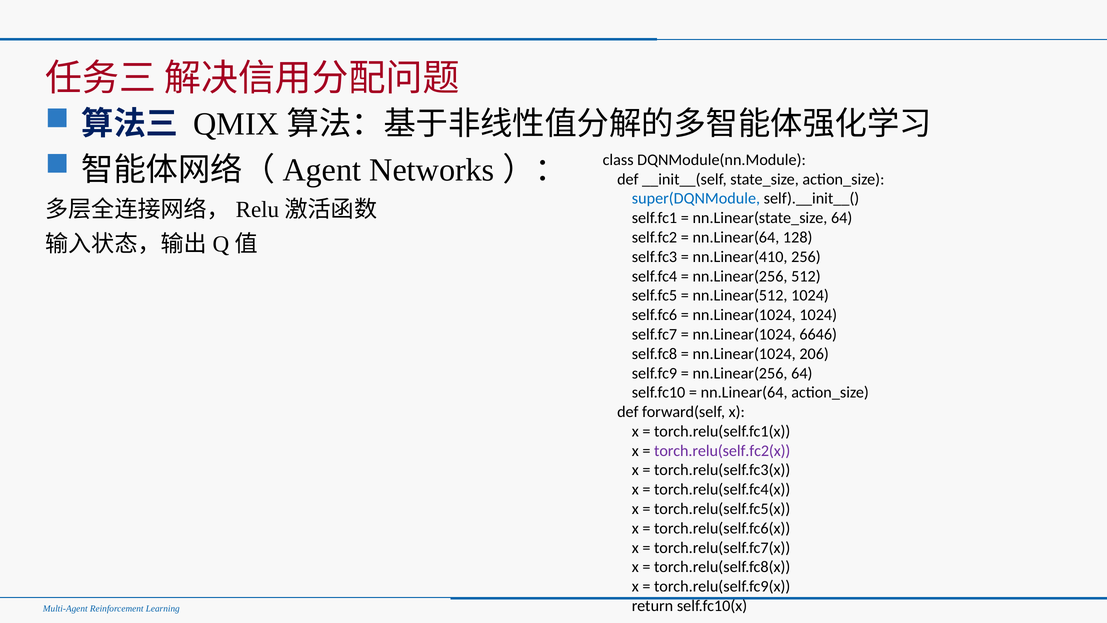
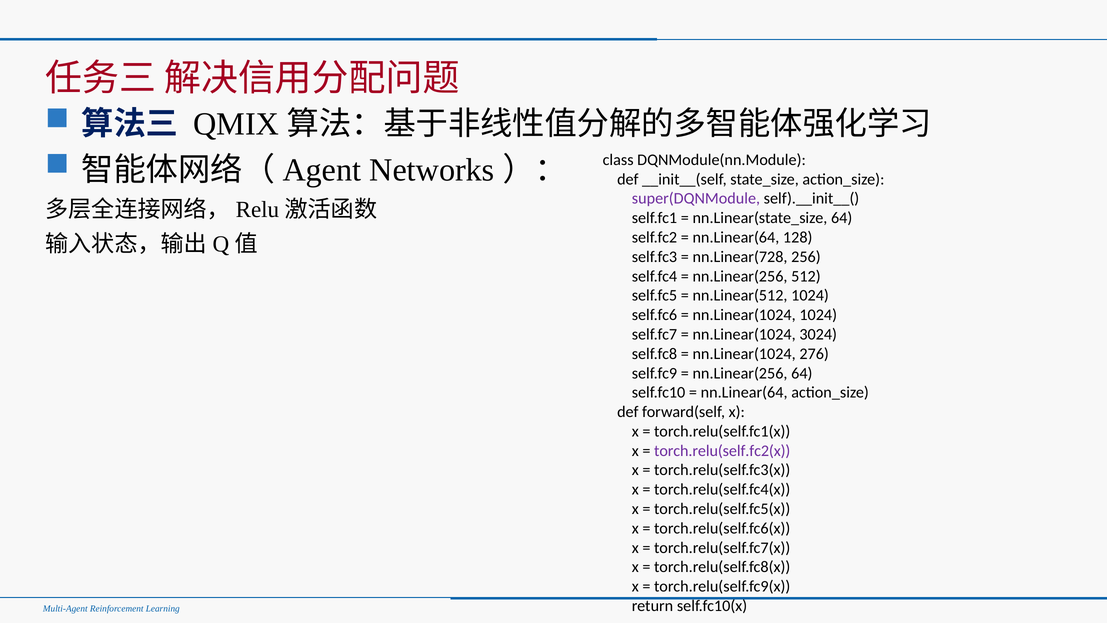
super(DQNModule colour: blue -> purple (696, 199)
nn.Linear(410: nn.Linear(410 -> nn.Linear(728 (740, 257)
6646: 6646 -> 3024 (818, 334)
206: 206 -> 276 (814, 354)
